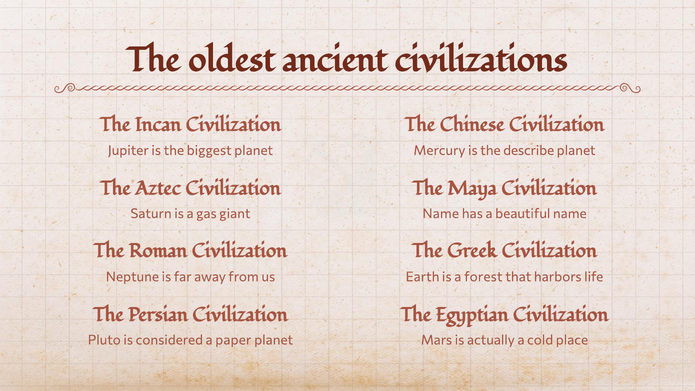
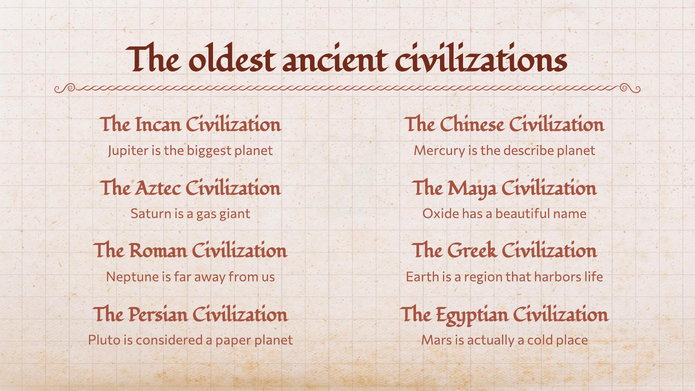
Name: Name -> Oxide (441, 214)
forest: forest -> region (483, 277)
